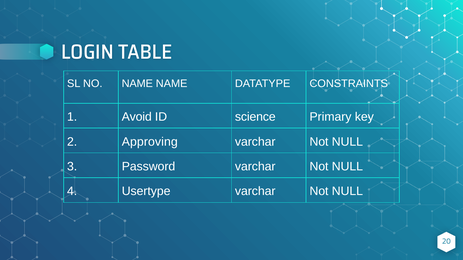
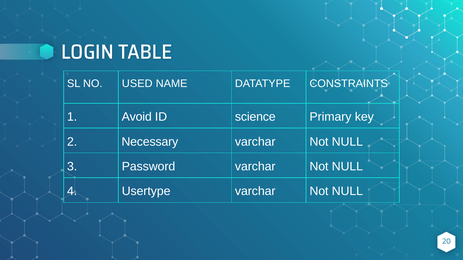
NO NAME: NAME -> USED (137, 84)
Approving: Approving -> Necessary (150, 142)
